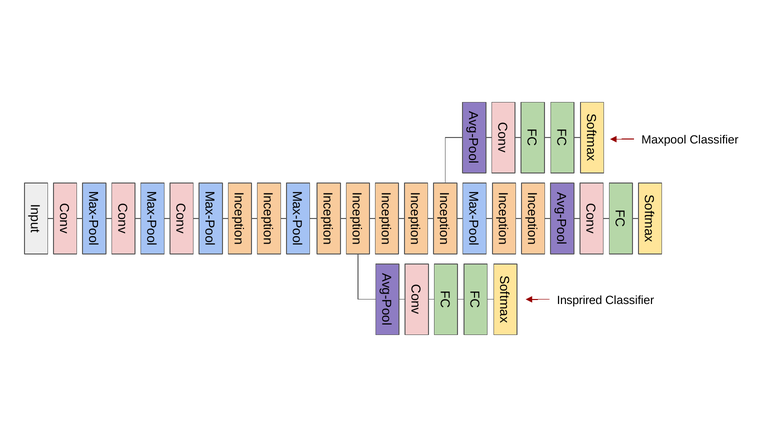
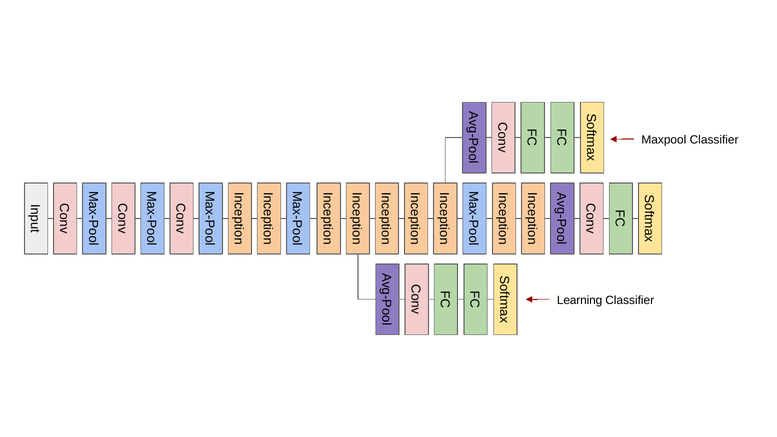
Insprired: Insprired -> Learning (580, 300)
